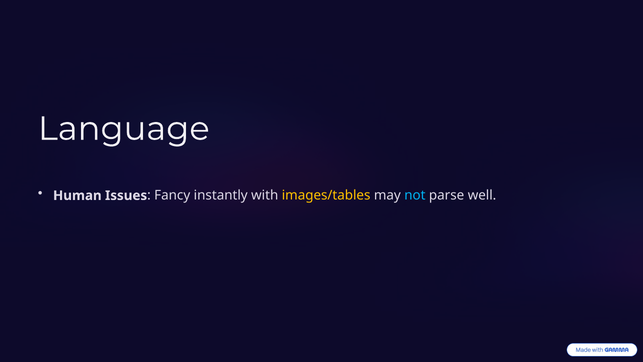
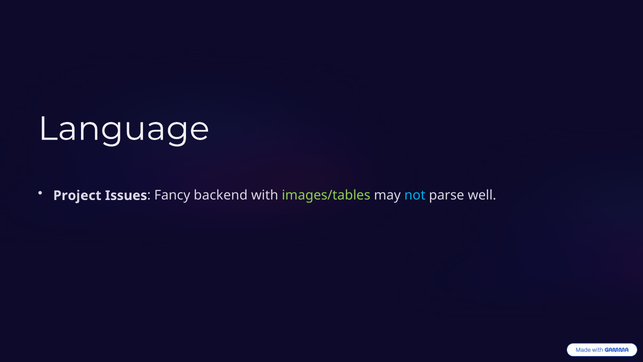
Human: Human -> Project (77, 195)
instantly: instantly -> backend (221, 195)
images/tables colour: yellow -> light green (326, 195)
